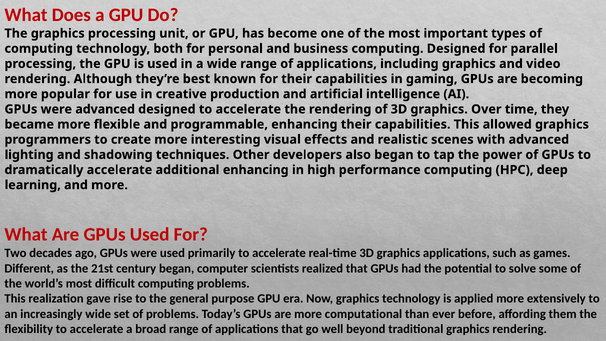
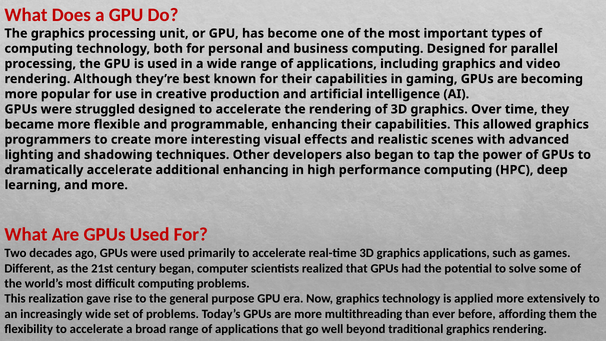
were advanced: advanced -> struggled (105, 109)
computational: computational -> multithreading (364, 314)
